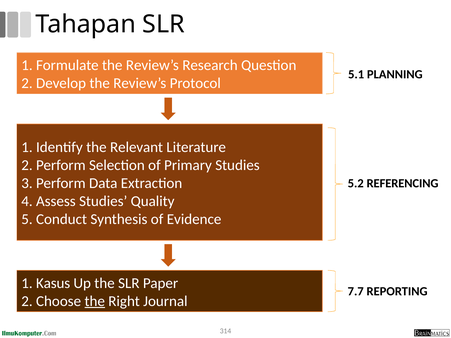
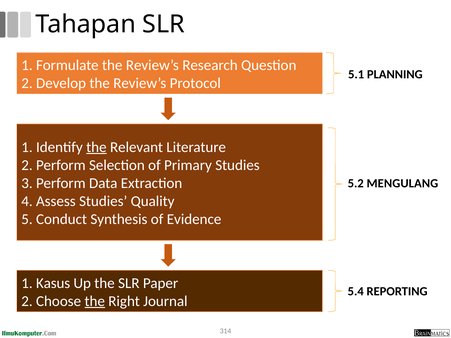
the underline: none -> present (96, 147)
REFERENCING: REFERENCING -> MENGULANG (402, 184)
7.7: 7.7 -> 5.4 (356, 292)
